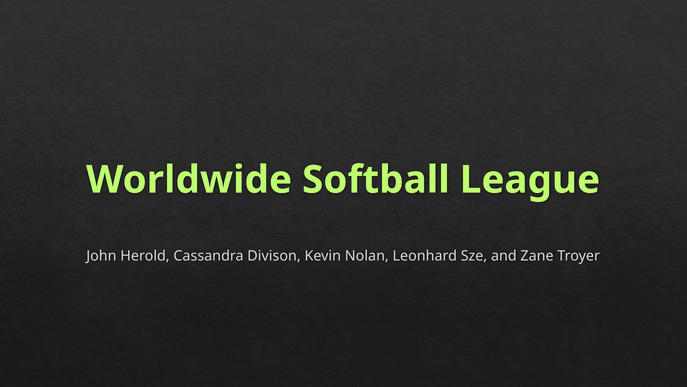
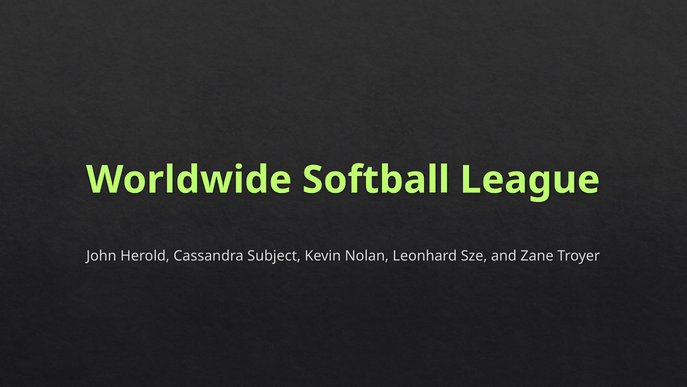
Divison: Divison -> Subject (274, 255)
